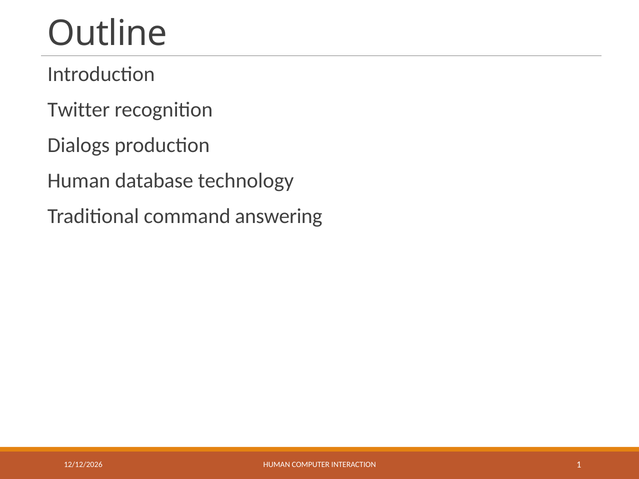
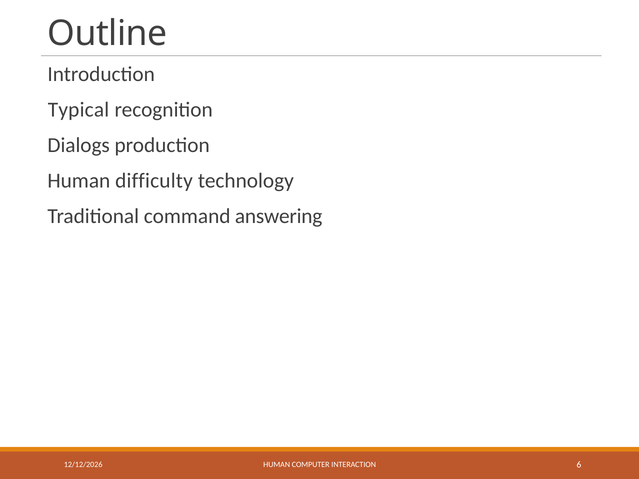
Twitter: Twitter -> Typical (79, 110)
database: database -> difficulty (154, 181)
1: 1 -> 6 (579, 465)
